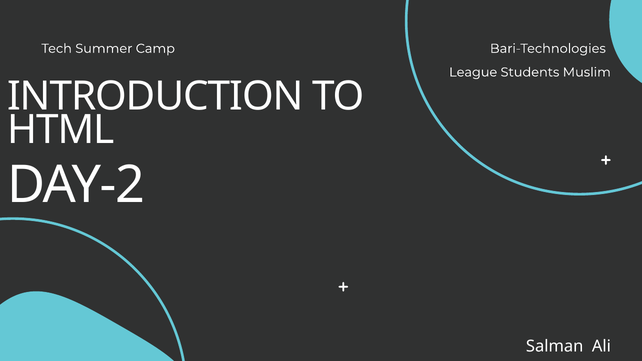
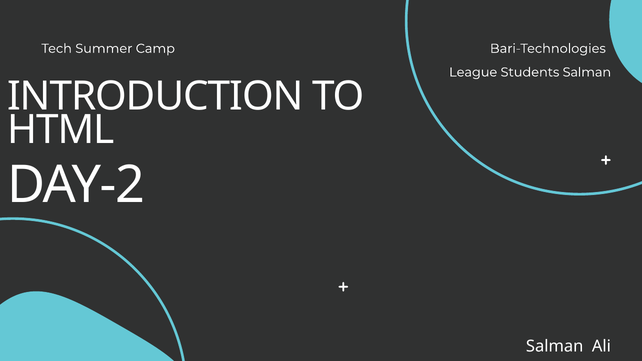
Students Muslim: Muslim -> Salman (587, 72)
